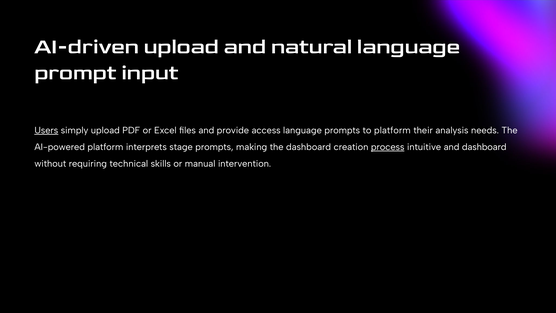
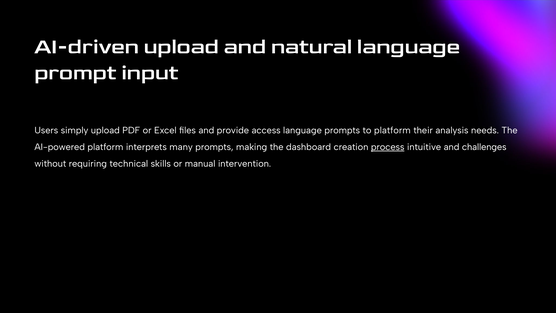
Users underline: present -> none (46, 130)
stage: stage -> many (181, 147)
and dashboard: dashboard -> challenges (484, 147)
